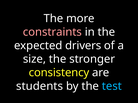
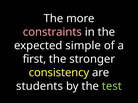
drivers: drivers -> simple (83, 46)
size: size -> first (34, 59)
test colour: light blue -> light green (112, 87)
